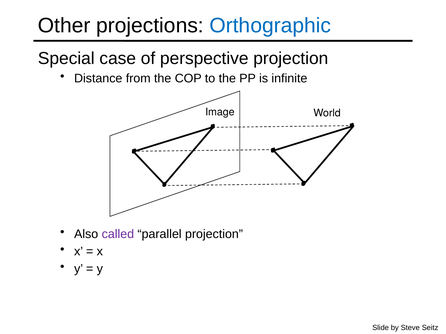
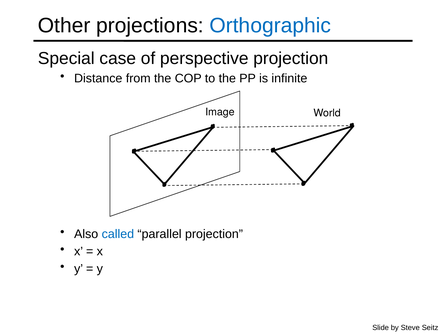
called colour: purple -> blue (118, 235)
